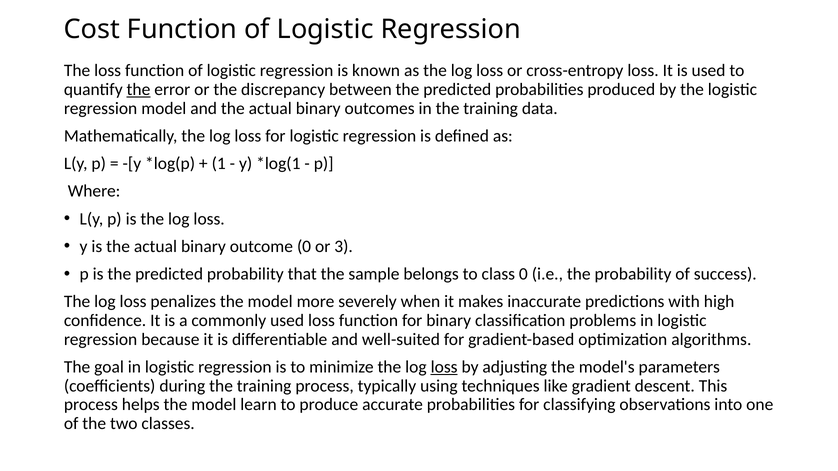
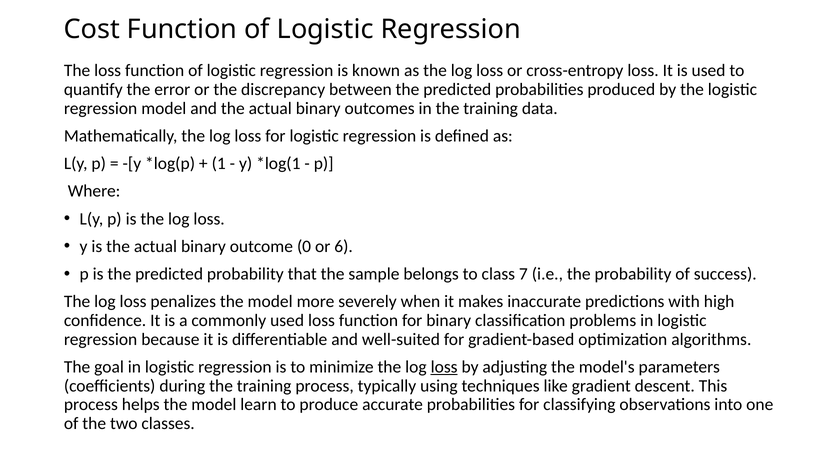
the underline: present -> none (138, 90)
3: 3 -> 6 (344, 247)
class 0: 0 -> 7 (523, 274)
